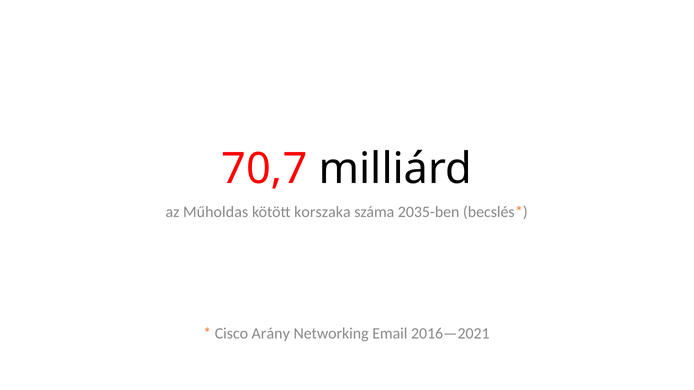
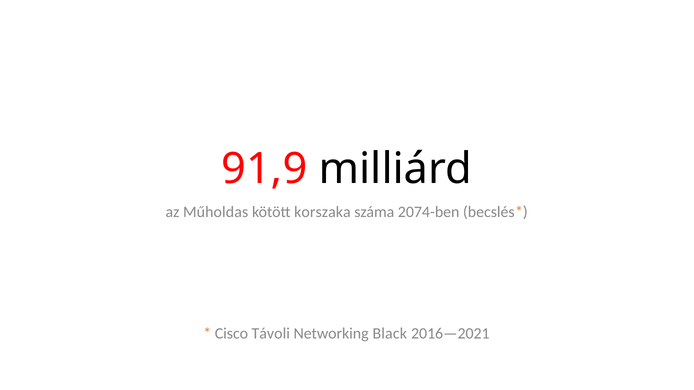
70,7: 70,7 -> 91,9 (264, 169)
2035-ben: 2035-ben -> 2074-ben (429, 212)
Arány: Arány -> Távoli (271, 334)
Email: Email -> Black (390, 334)
